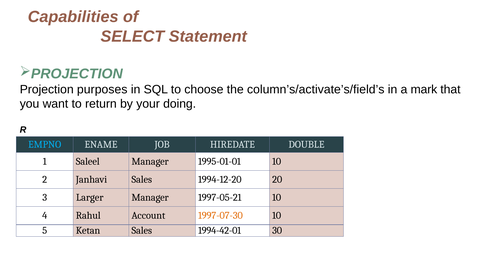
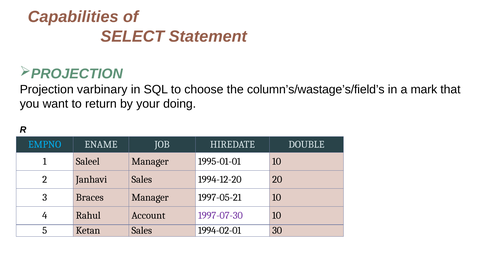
purposes: purposes -> varbinary (102, 89)
column’s/activate’s/field’s: column’s/activate’s/field’s -> column’s/wastage’s/field’s (316, 89)
Larger: Larger -> Braces (90, 197)
1997-07-30 colour: orange -> purple (220, 215)
1994-42-01: 1994-42-01 -> 1994-02-01 (220, 230)
